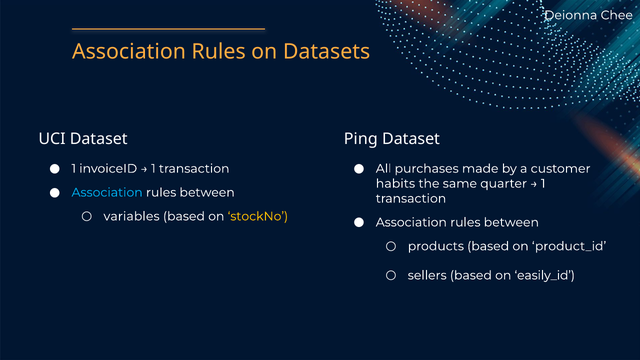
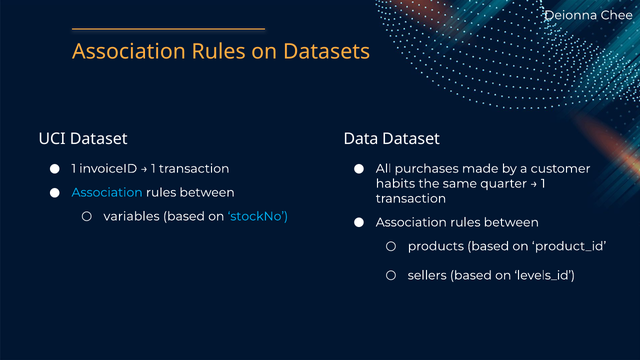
Ping: Ping -> Data (361, 139)
stockNo colour: yellow -> light blue (258, 216)
easily_id: easily_id -> levels_id (545, 275)
